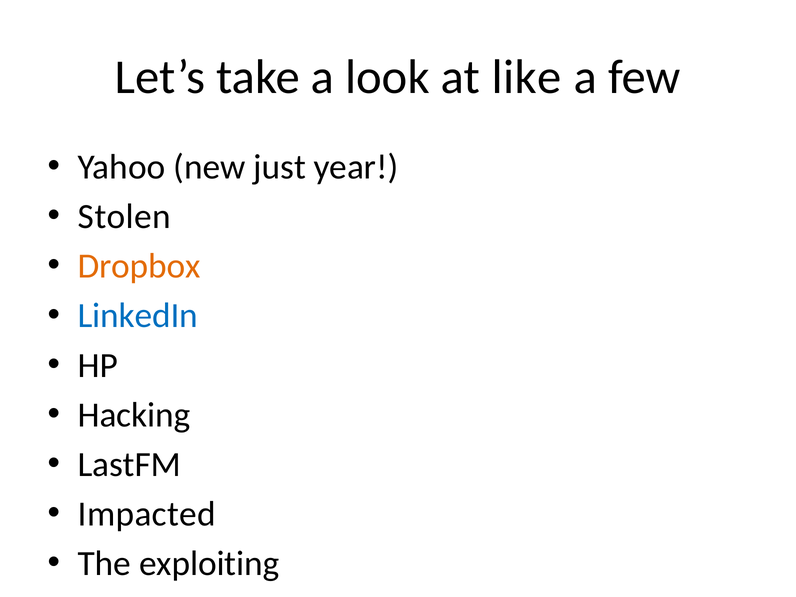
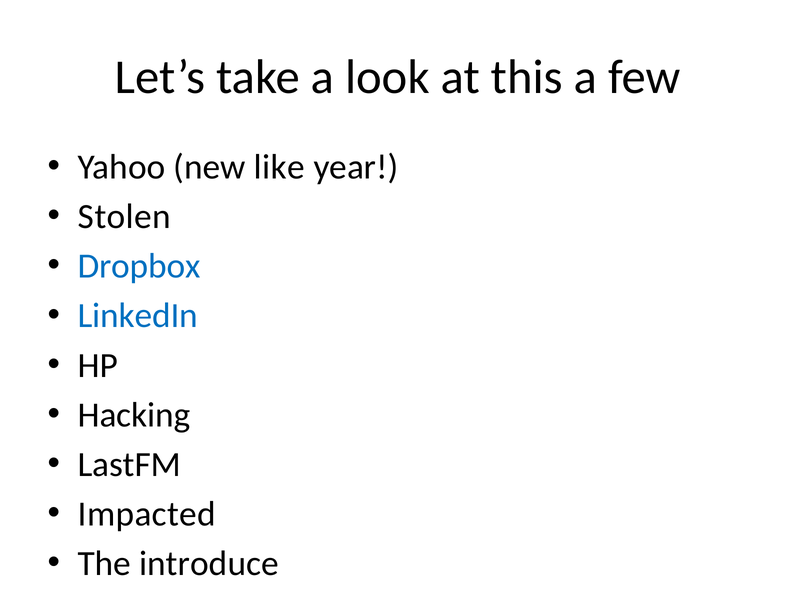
like: like -> this (527, 77)
just: just -> like (279, 167)
Dropbox colour: orange -> blue (139, 266)
exploiting: exploiting -> introduce (209, 564)
